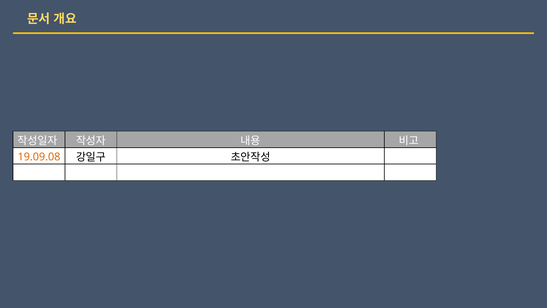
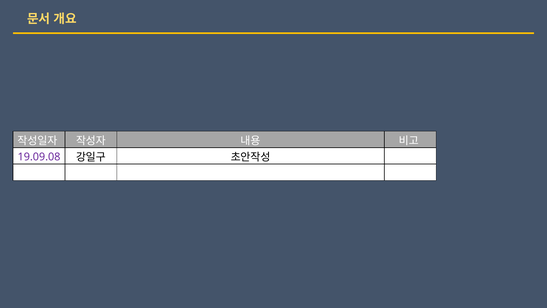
19.09.08 colour: orange -> purple (39, 157)
